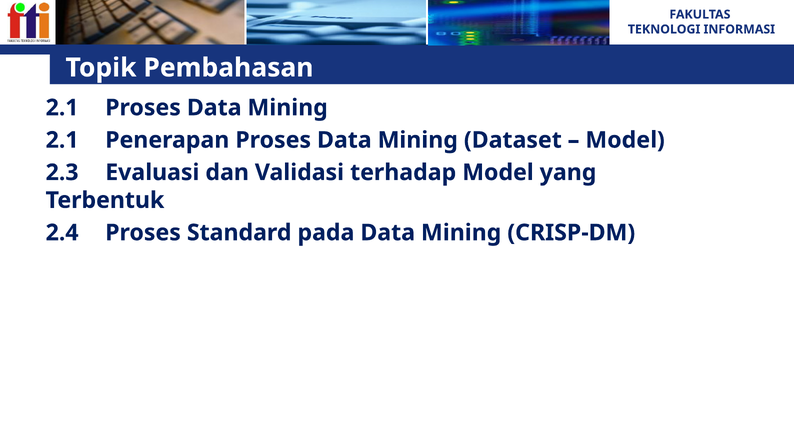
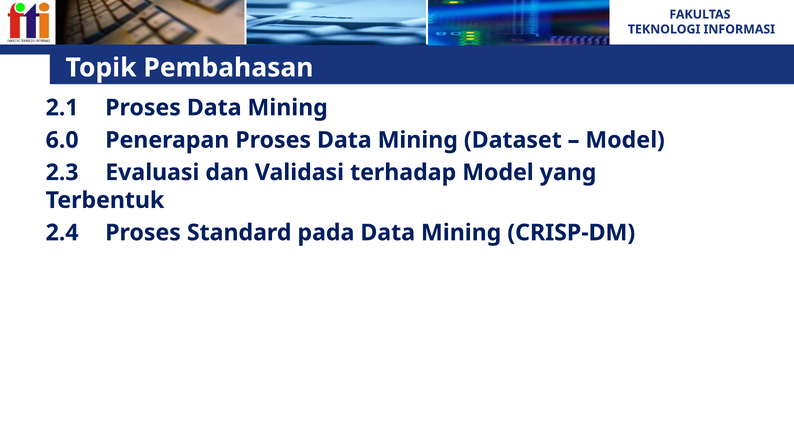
2.1: 2.1 -> 6.0 (62, 140)
